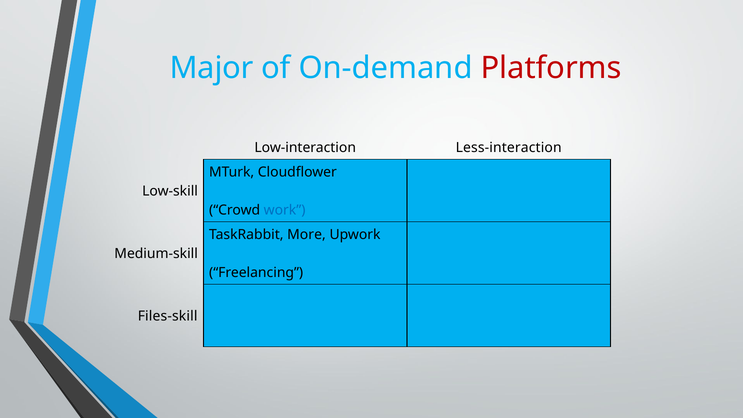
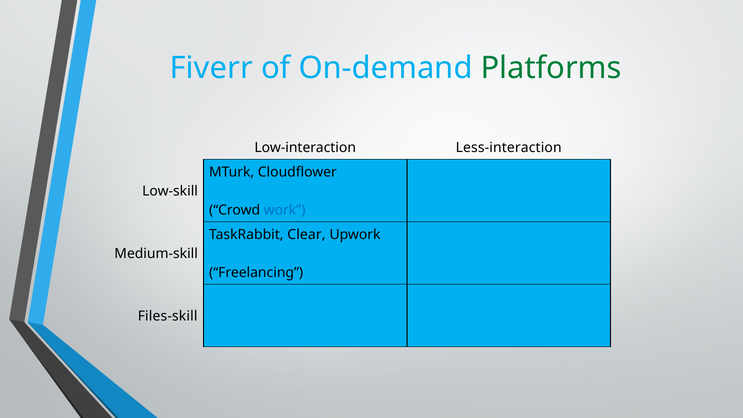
Major: Major -> Fiverr (211, 68)
Platforms colour: red -> green (551, 68)
More: More -> Clear (306, 235)
